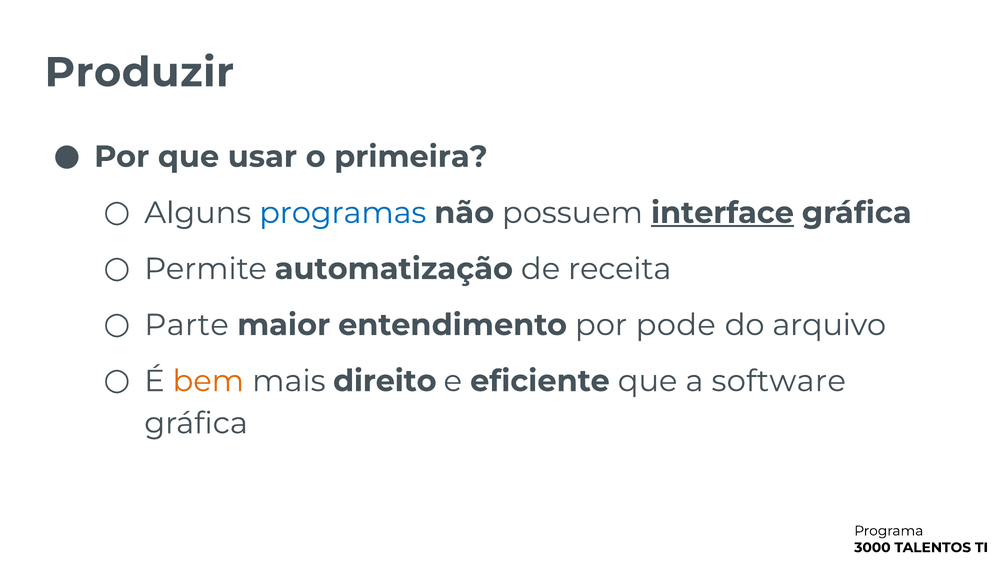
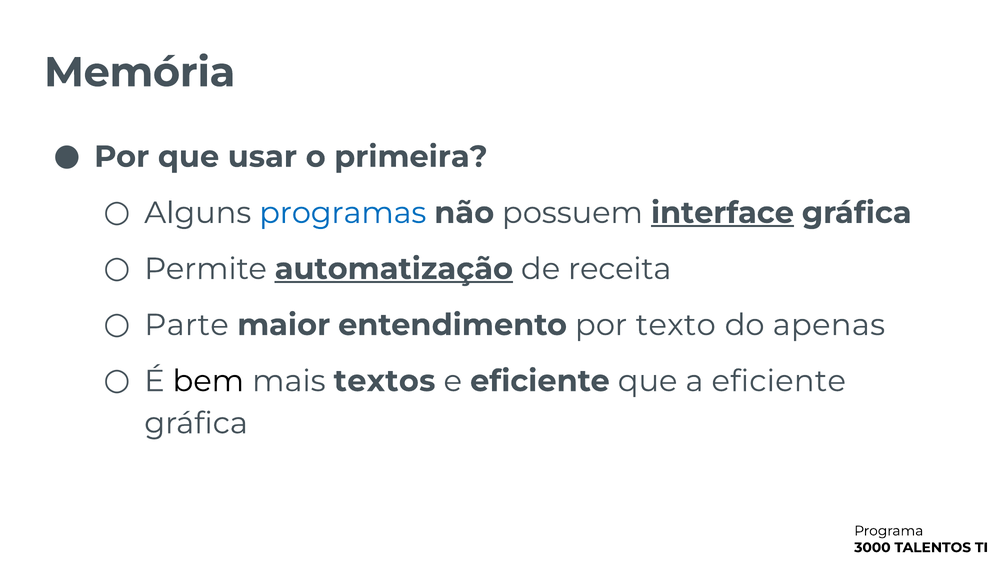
Produzir: Produzir -> Memória (140, 73)
automatização underline: none -> present (394, 269)
pode: pode -> texto (676, 325)
arquivo: arquivo -> apenas (829, 325)
bem colour: orange -> black (208, 381)
direito: direito -> textos (384, 381)
a software: software -> eficiente (779, 381)
